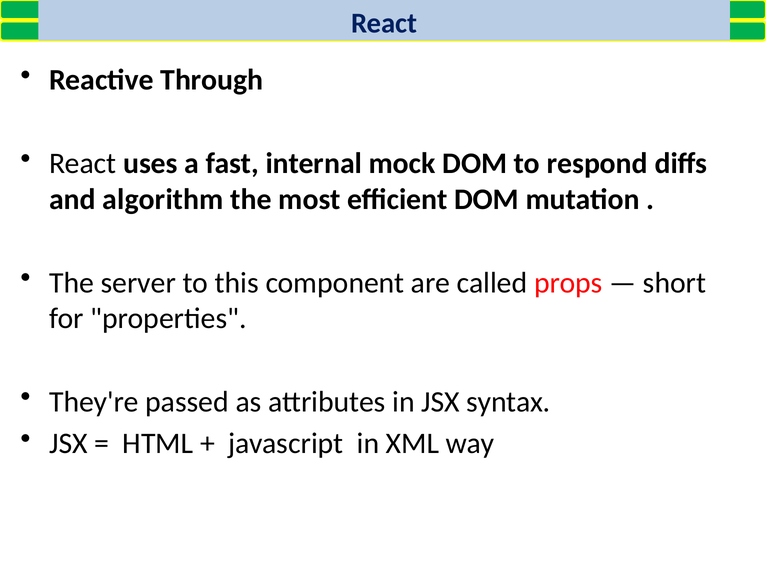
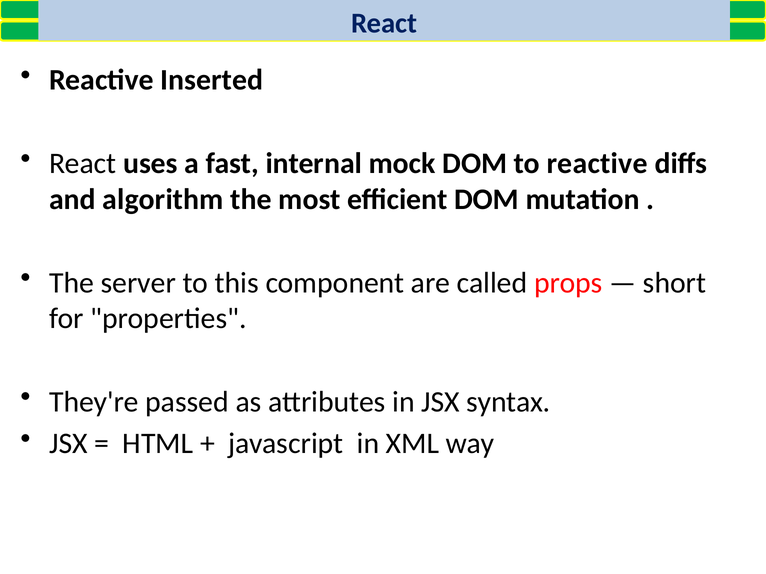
Through: Through -> Inserted (212, 80)
to respond: respond -> reactive (597, 164)
